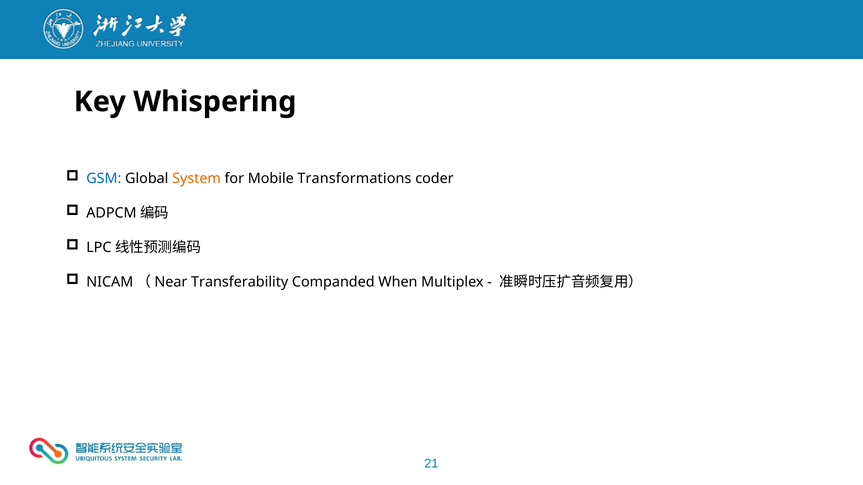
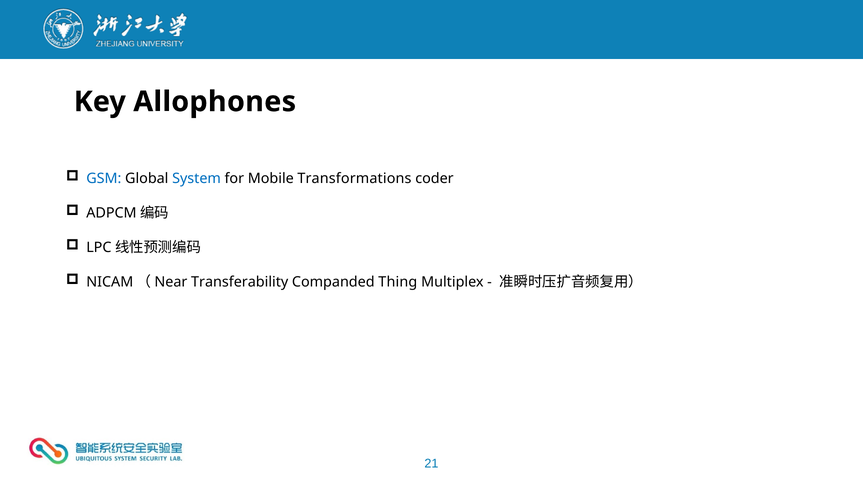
Whispering: Whispering -> Allophones (215, 102)
System colour: orange -> blue (197, 179)
When: When -> Thing (398, 282)
